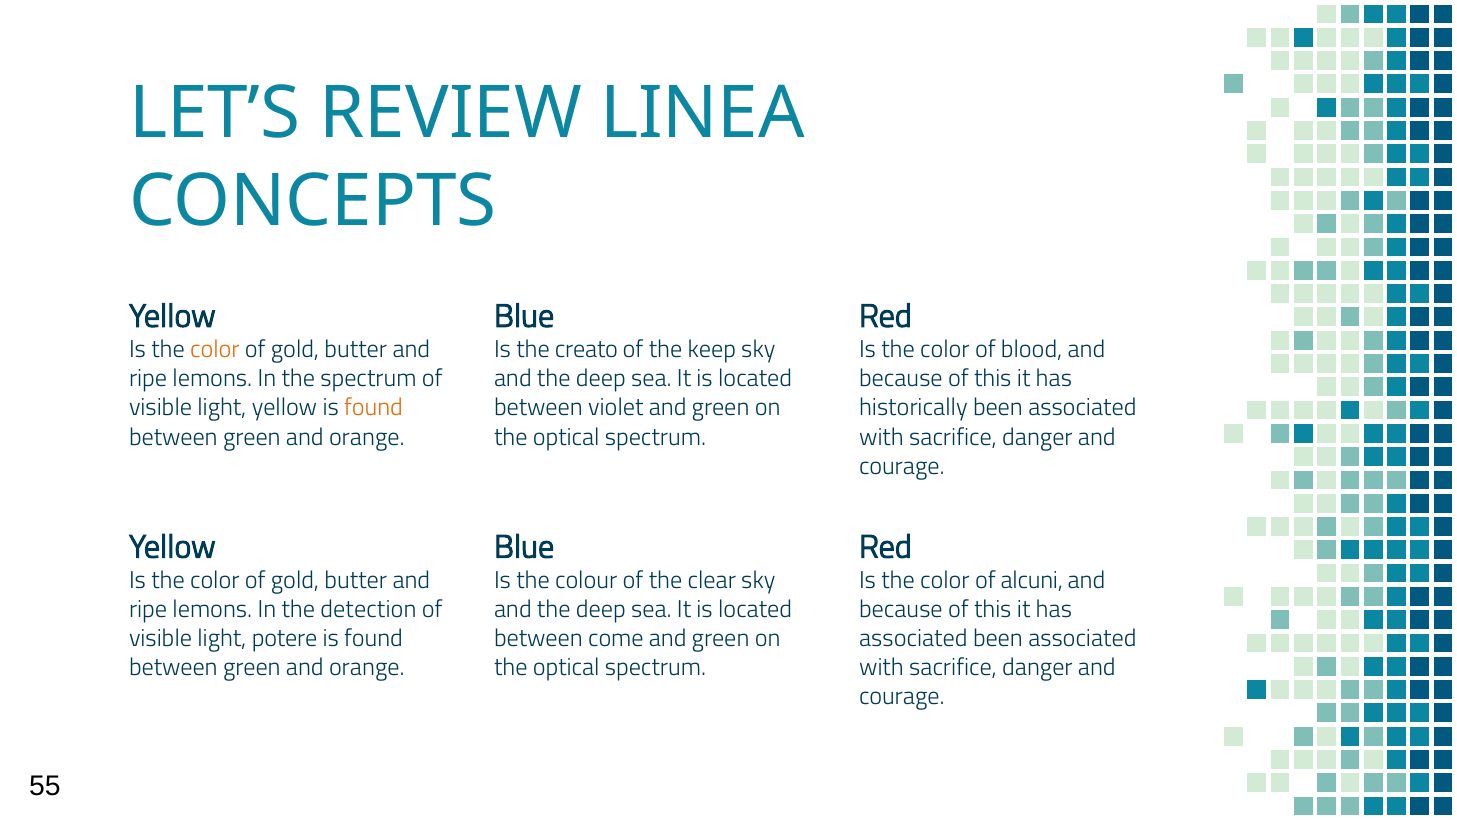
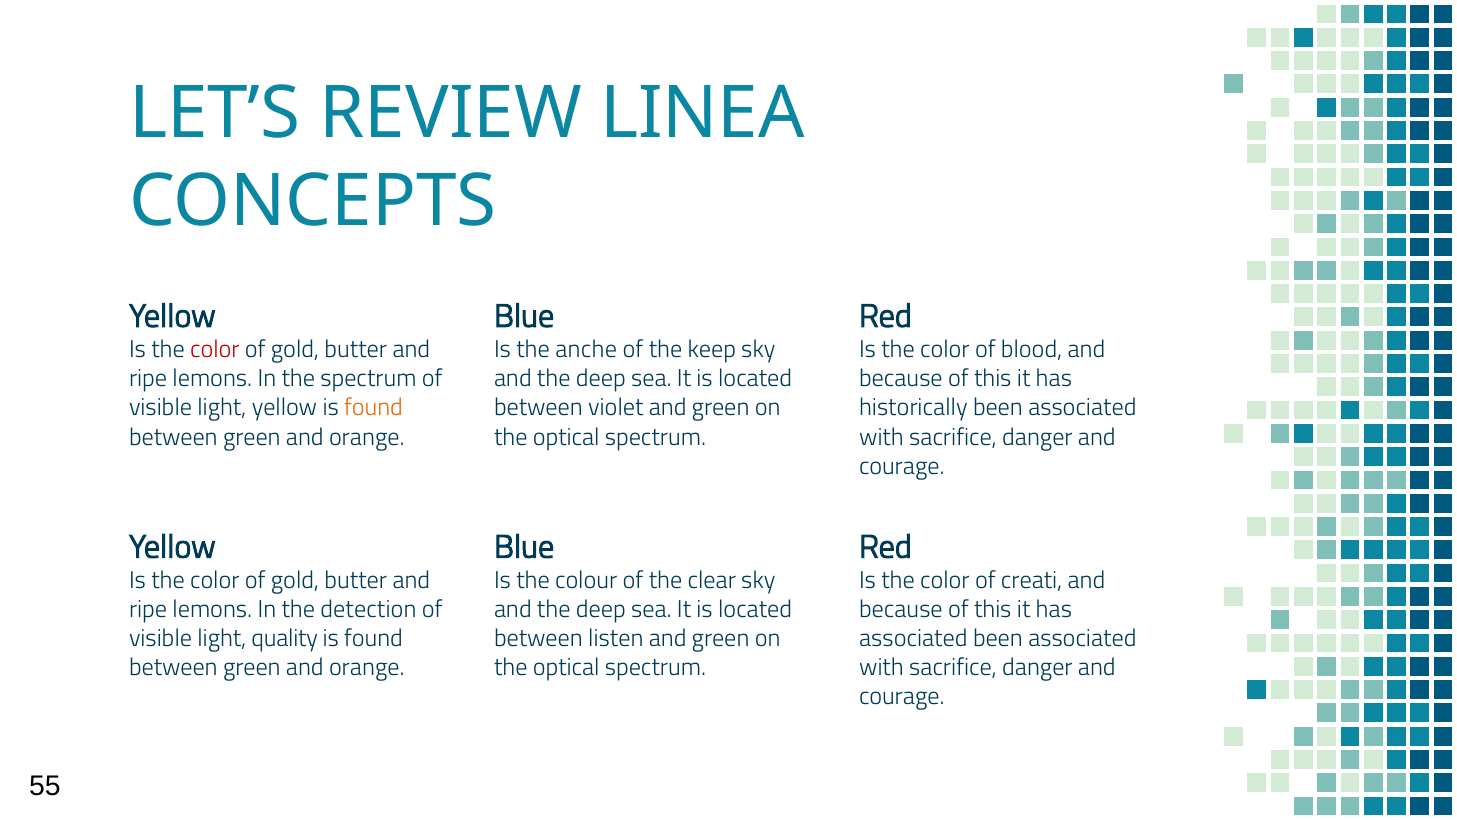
color colour: orange -> red (215, 349)
creato: creato -> anche (586, 349)
alcuni: alcuni -> creati (1032, 580)
potere: potere -> quality (285, 638)
come: come -> listen (616, 638)
